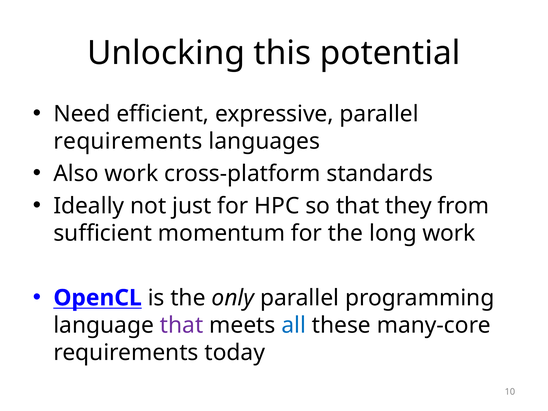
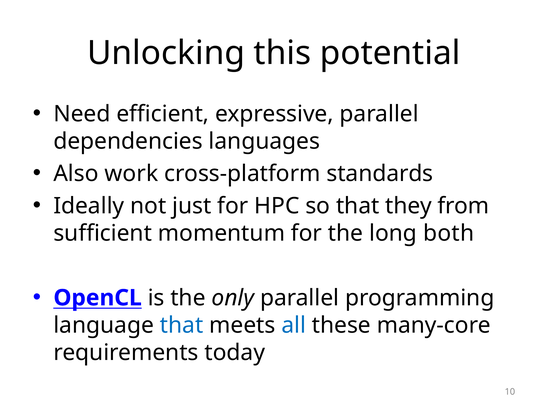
requirements: requirements -> dependencies (128, 141)
long work: work -> both (449, 233)
that colour: purple -> blue (182, 325)
